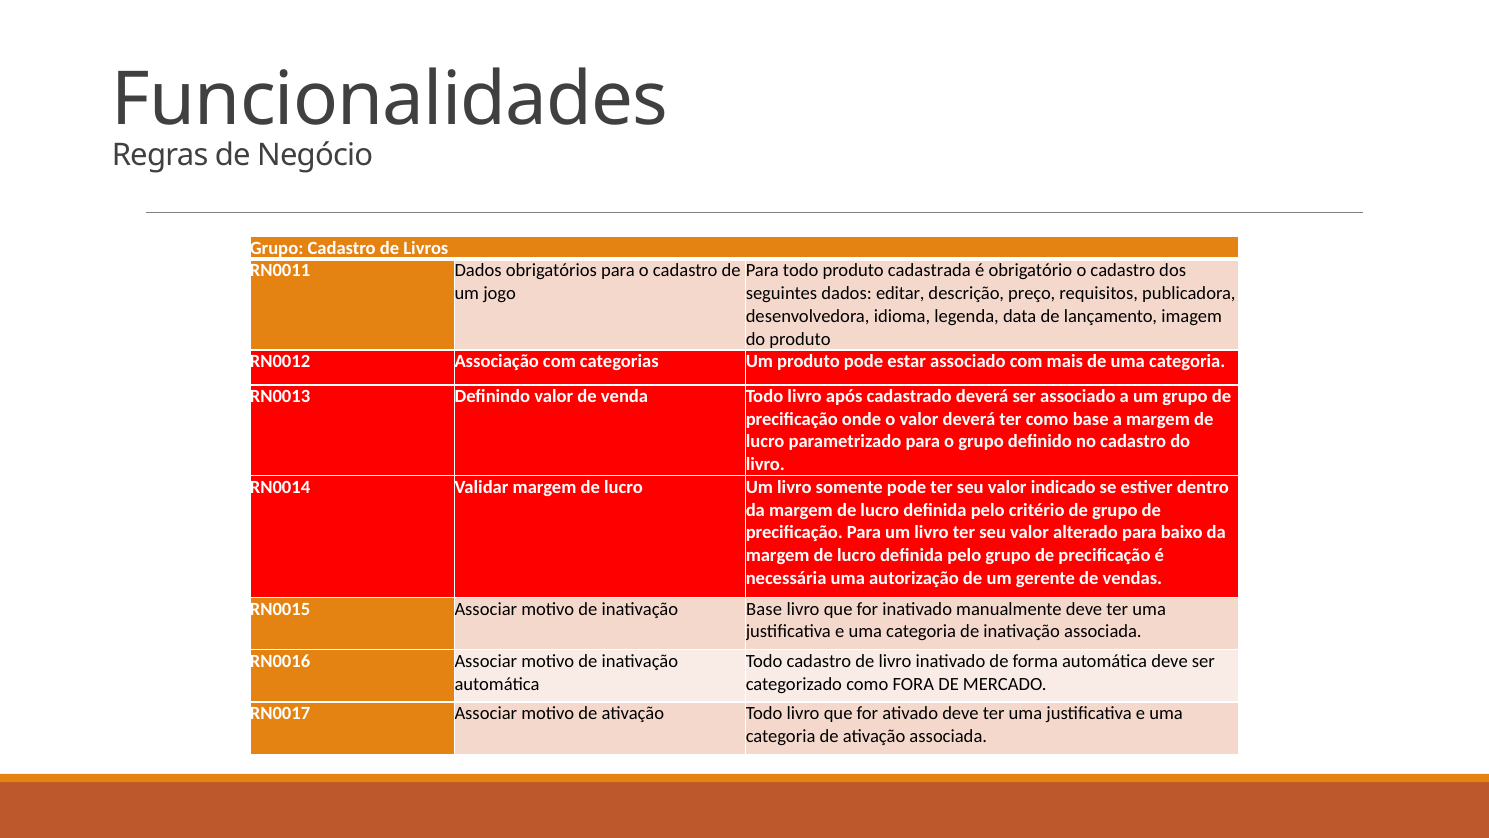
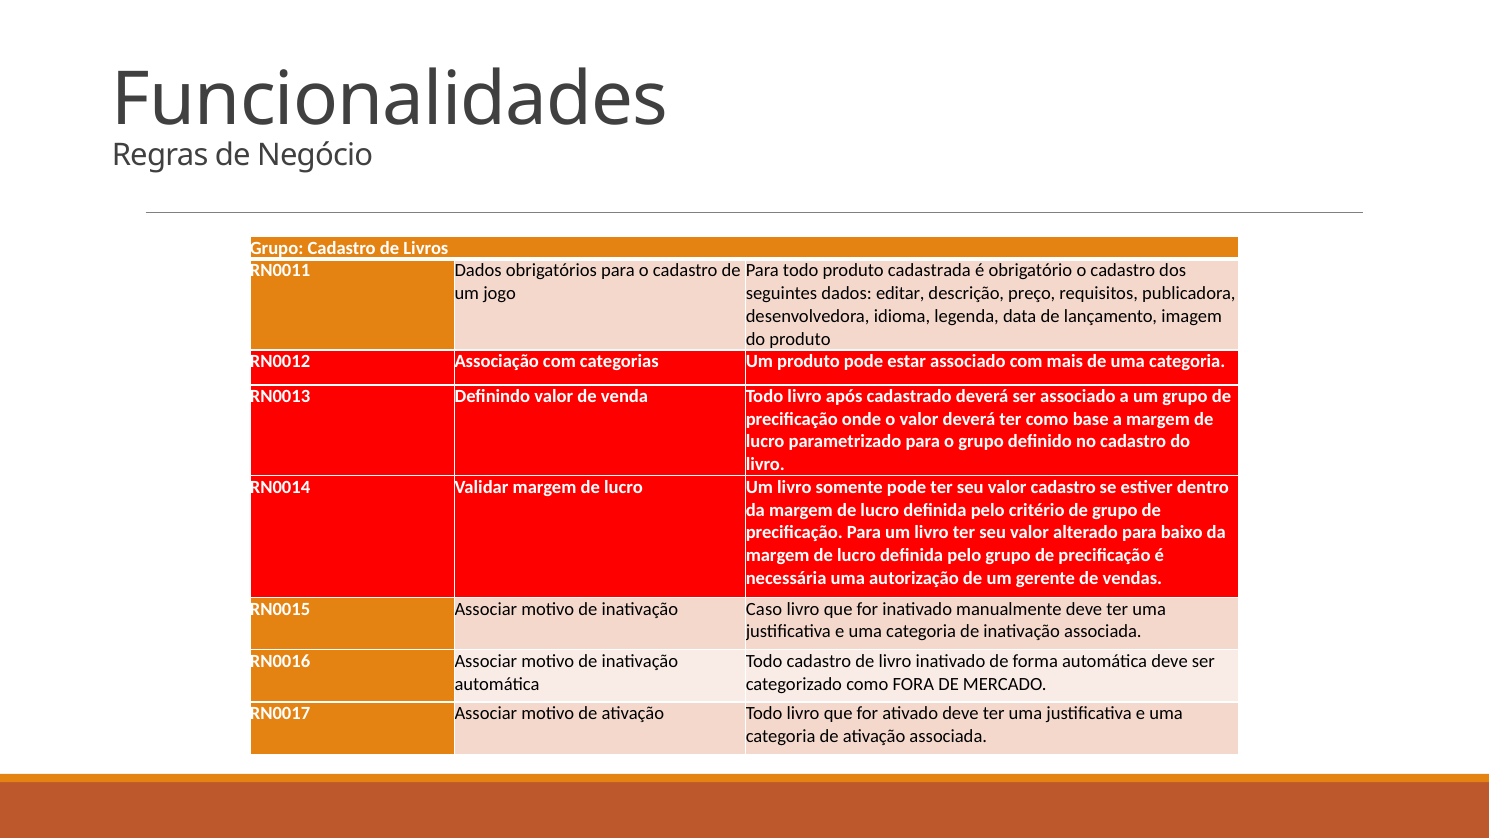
valor indicado: indicado -> cadastro (1063, 487)
inativação Base: Base -> Caso (764, 609)
